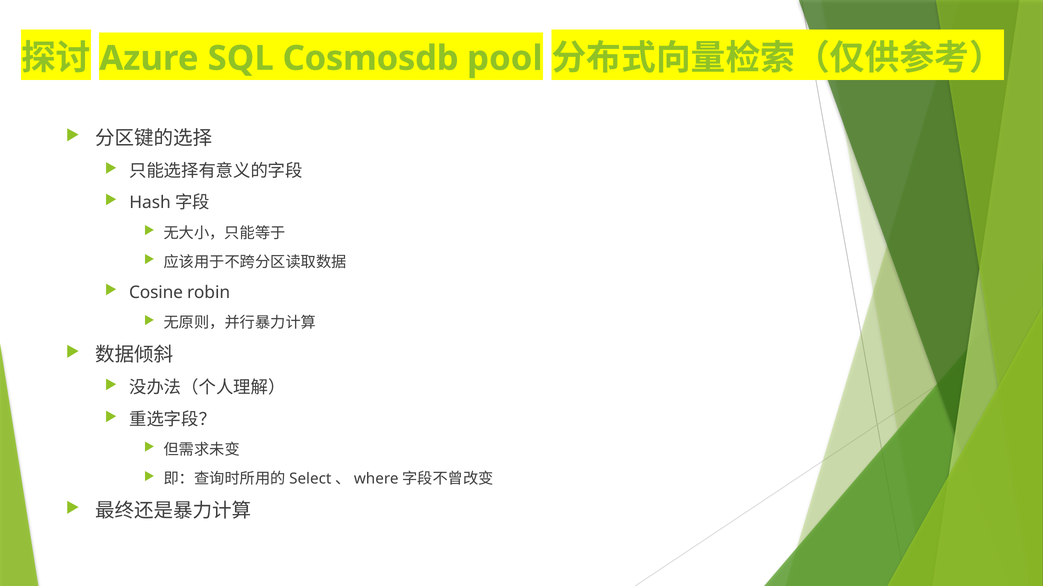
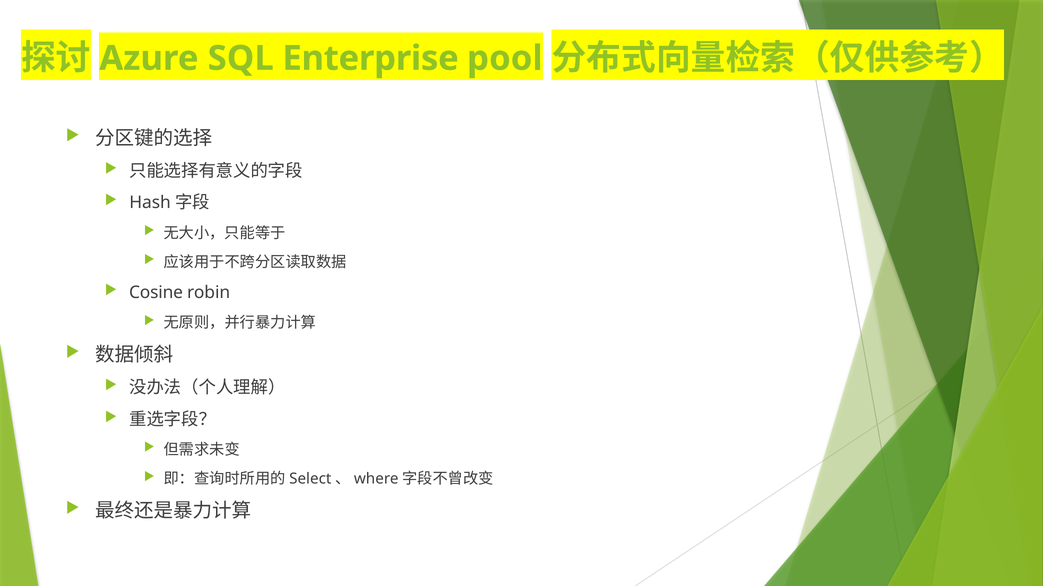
Cosmosdb: Cosmosdb -> Enterprise (371, 58)
